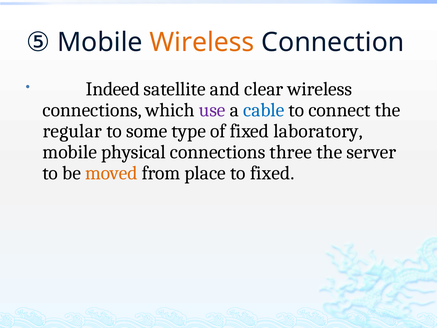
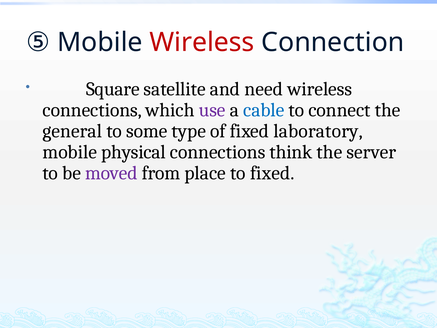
Wireless colour: orange -> red (202, 42)
Indeed: Indeed -> Square (113, 89)
clear: clear -> need (264, 89)
regular: regular -> general (72, 131)
three: three -> think (291, 152)
moved colour: orange -> purple (111, 173)
